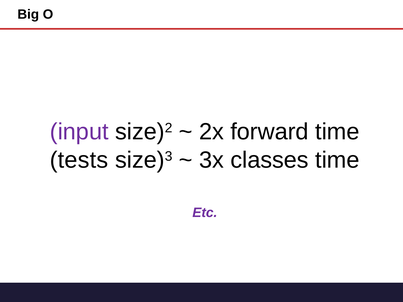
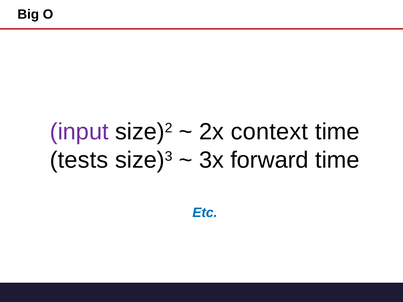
forward: forward -> context (269, 132)
classes: classes -> forward (270, 160)
Etc colour: purple -> blue (205, 213)
